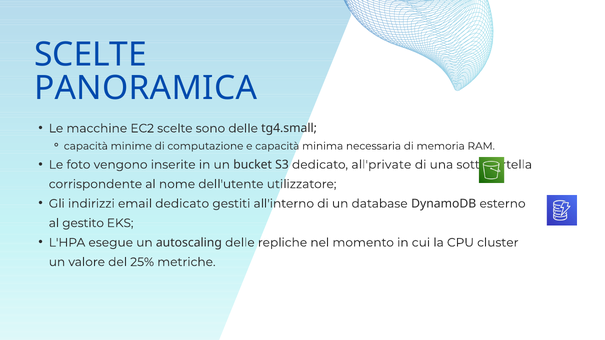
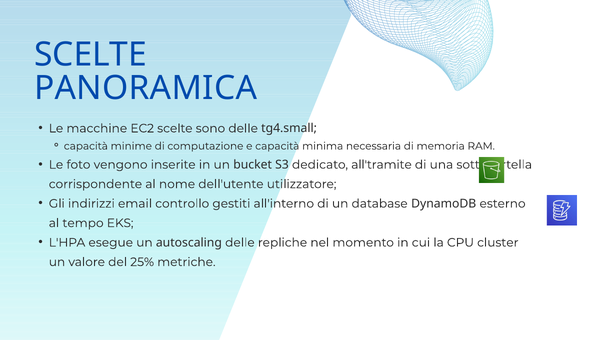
all'private: all'private -> all'tramite (382, 165)
email dedicato: dedicato -> controllo (182, 204)
gestito: gestito -> tempo (83, 223)
